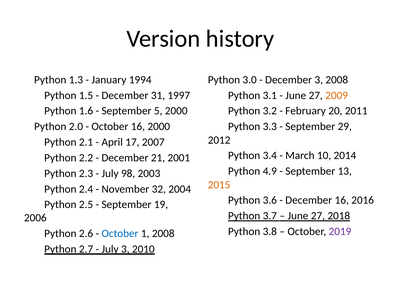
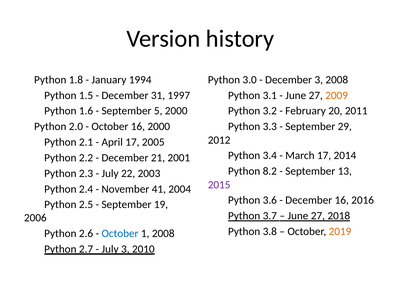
1.3: 1.3 -> 1.8 (76, 80)
2007: 2007 -> 2005 (153, 142)
March 10: 10 -> 17 (324, 156)
4.9: 4.9 -> 8.2 (270, 171)
98: 98 -> 22 (128, 173)
2015 colour: orange -> purple (219, 185)
32: 32 -> 41 (159, 189)
2019 colour: purple -> orange (340, 231)
